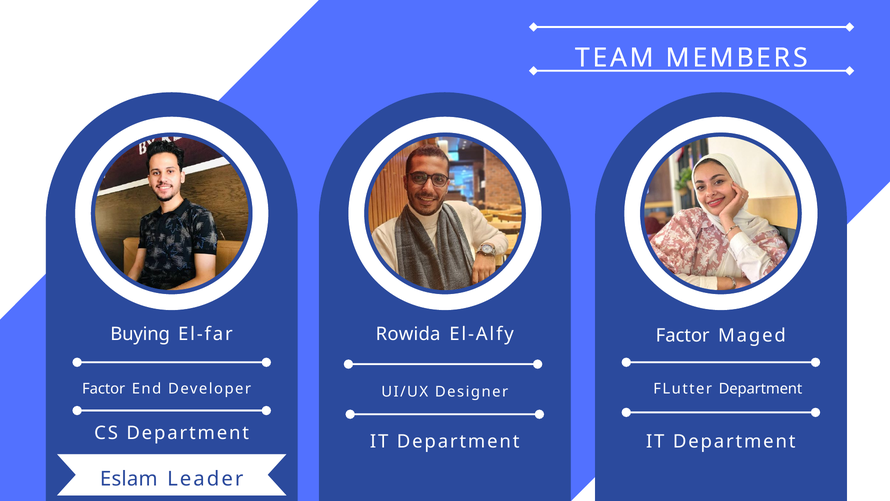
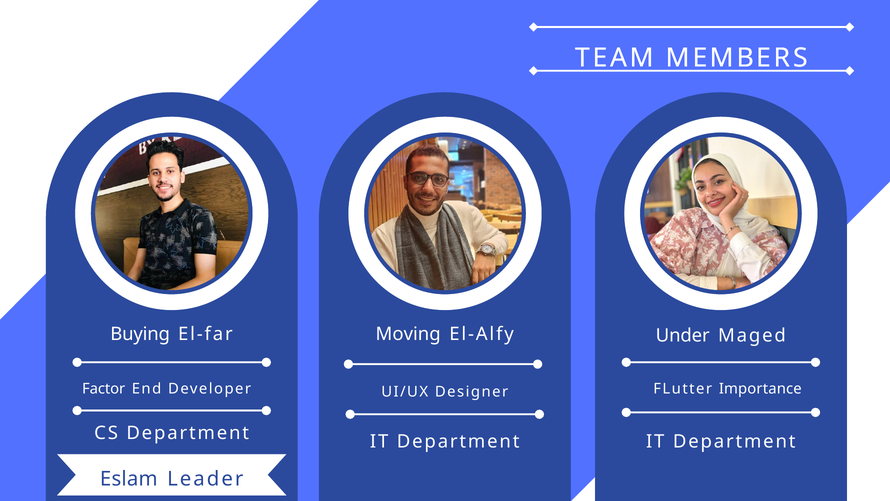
Rowida: Rowida -> Moving (408, 334)
Factor: Factor -> Under (683, 335)
FLutter Department: Department -> Importance (760, 389)
